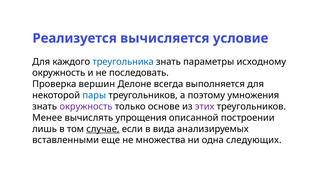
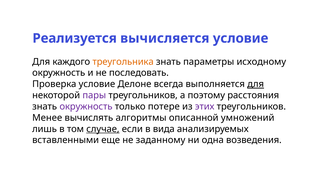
треугольника colour: blue -> orange (123, 62)
Проверка вершин: вершин -> условие (97, 84)
для underline: none -> present (256, 84)
пары colour: blue -> purple (94, 95)
умножения: умножения -> расстояния (253, 95)
основе: основе -> потере (164, 107)
упрощения: упрощения -> алгоритмы (141, 118)
построении: построении -> умножений (248, 118)
множества: множества -> заданному (161, 140)
следующих: следующих -> возведения (254, 140)
